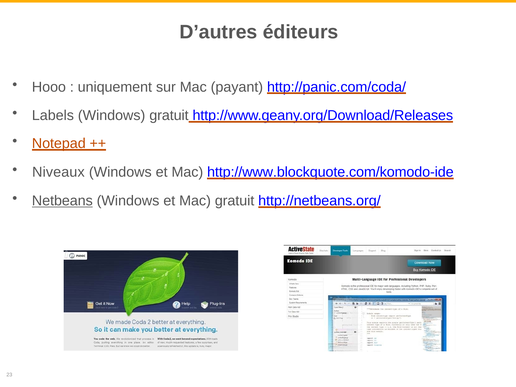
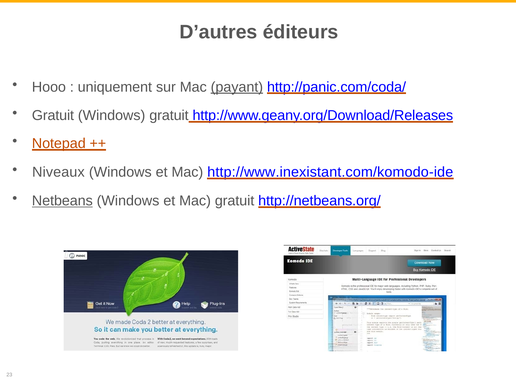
payant underline: none -> present (237, 87)
Labels: Labels -> Gratuit (53, 116)
http://www.blockquote.com/komodo-ide: http://www.blockquote.com/komodo-ide -> http://www.inexistant.com/komodo-ide (330, 172)
